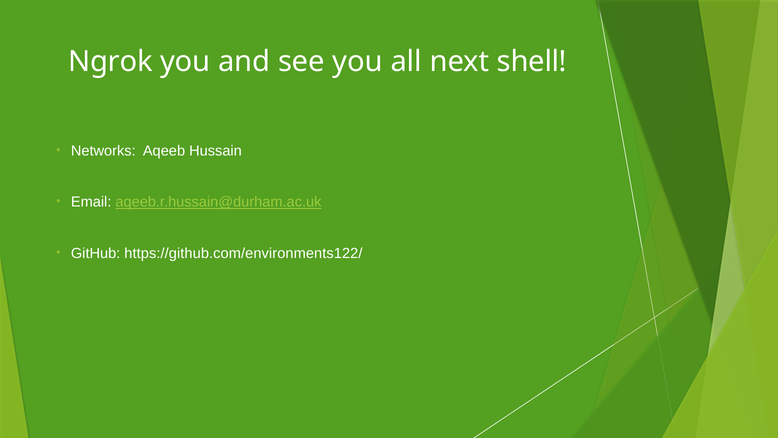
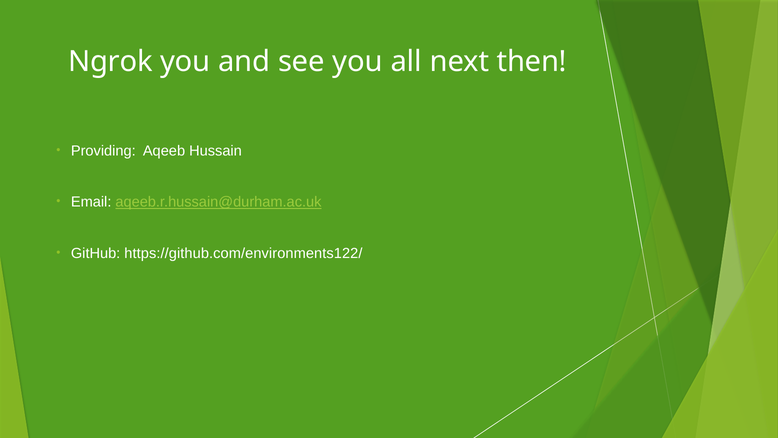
shell: shell -> then (532, 61)
Networks: Networks -> Providing (103, 151)
